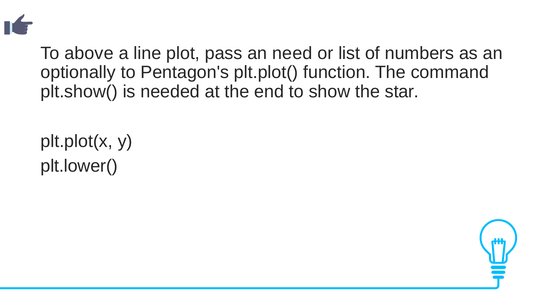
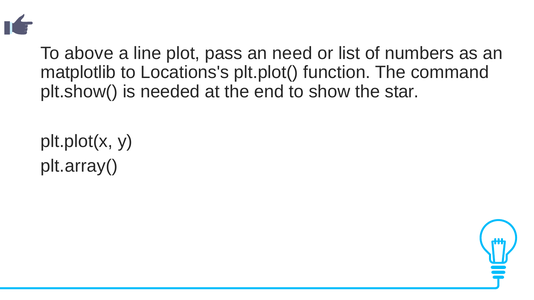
optionally: optionally -> matplotlib (78, 73)
Pentagon's: Pentagon's -> Locations's (185, 73)
plt.lower(: plt.lower( -> plt.array( (79, 166)
